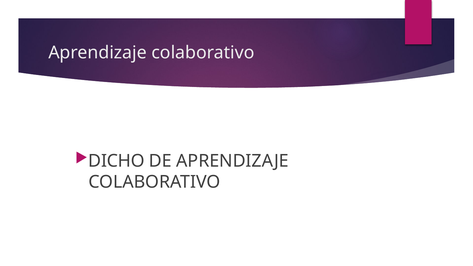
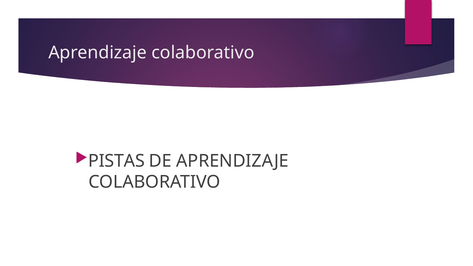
DICHO: DICHO -> PISTAS (116, 161)
